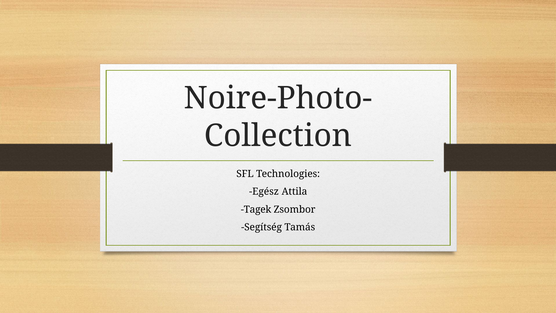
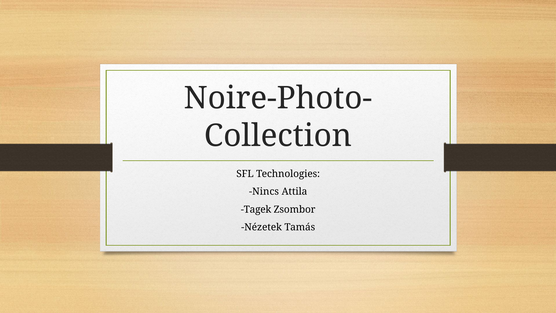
Egész: Egész -> Nincs (264, 192)
Segítség: Segítség -> Nézetek (262, 227)
